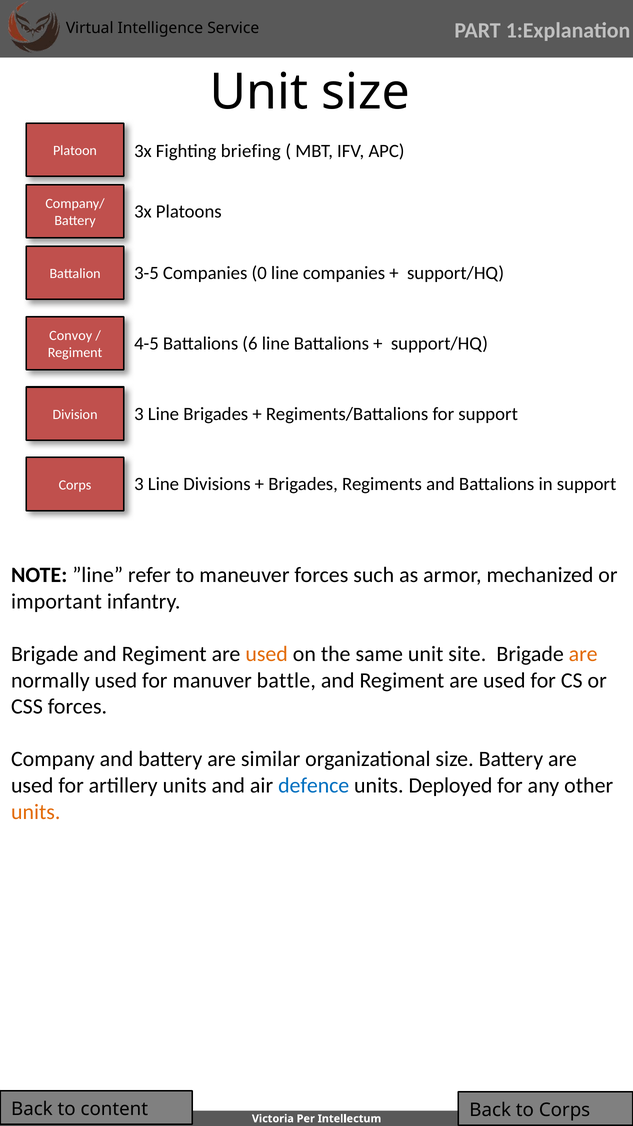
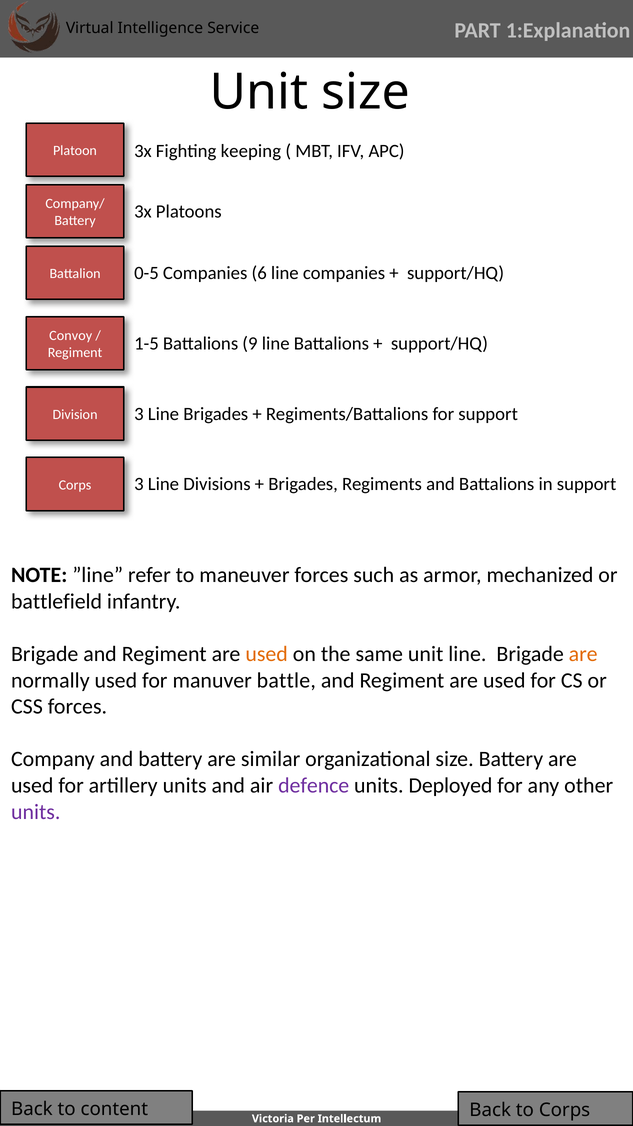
briefing: briefing -> keeping (251, 151)
3-5: 3-5 -> 0-5 (146, 273)
0: 0 -> 6 (259, 273)
4-5: 4-5 -> 1-5 (146, 343)
6: 6 -> 9 (250, 343)
important: important -> battlefield (57, 601)
unit site: site -> line (467, 654)
defence colour: blue -> purple (314, 785)
units colour: orange -> purple (36, 811)
